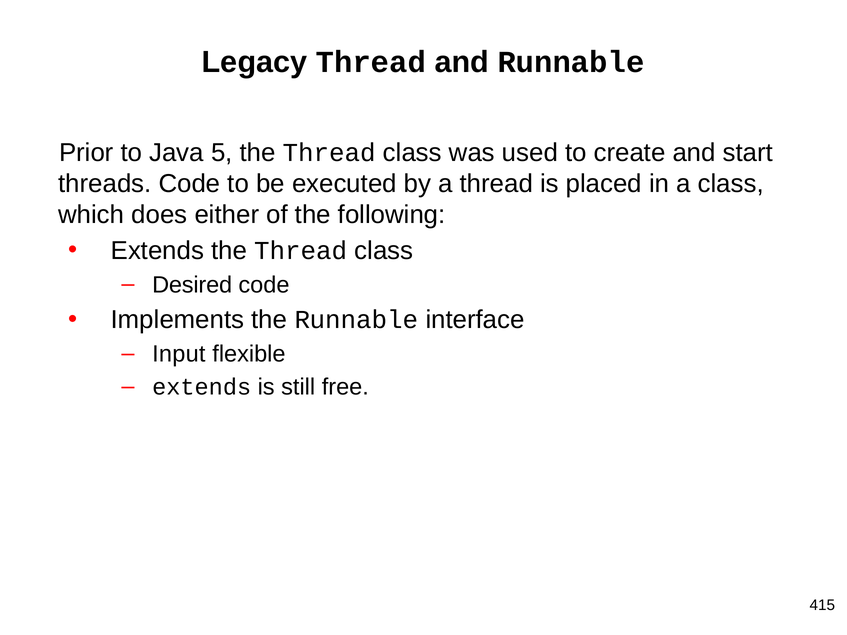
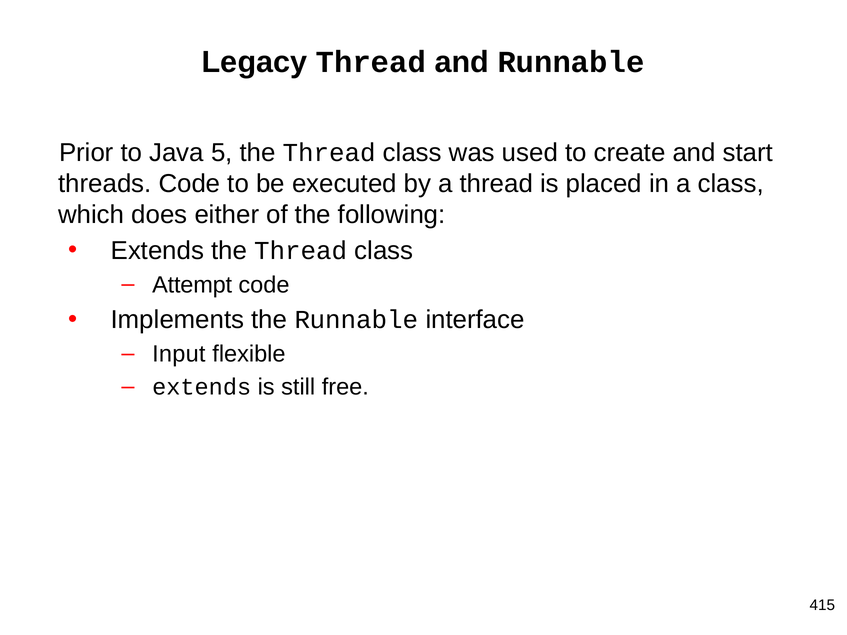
Desired: Desired -> Attempt (192, 285)
